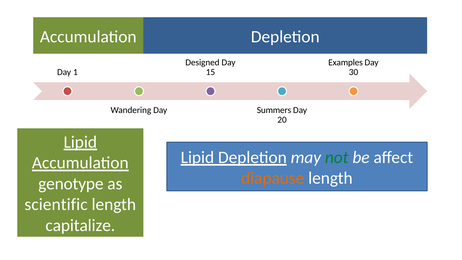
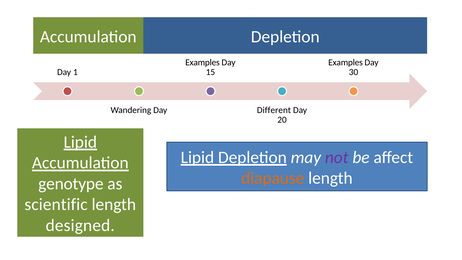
Designed: Designed -> Examples (203, 62)
Summers: Summers -> Different (274, 110)
not colour: green -> purple (337, 157)
capitalize: capitalize -> designed (80, 225)
